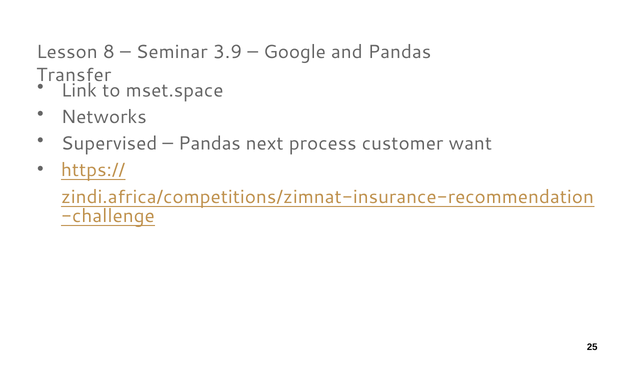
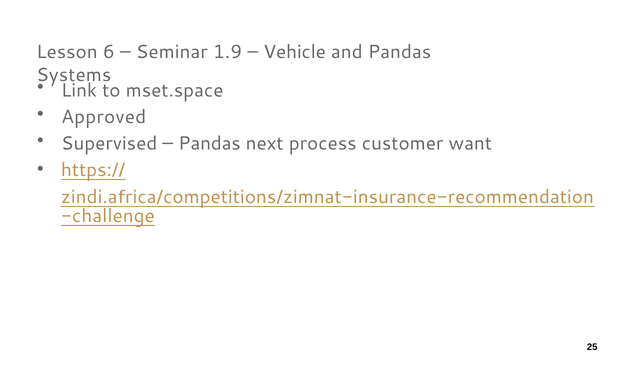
8: 8 -> 6 (109, 52)
3.9: 3.9 -> 1.9 (228, 52)
Google: Google -> Vehicle (295, 52)
Transfer: Transfer -> Systems (74, 75)
Networks: Networks -> Approved (104, 117)
